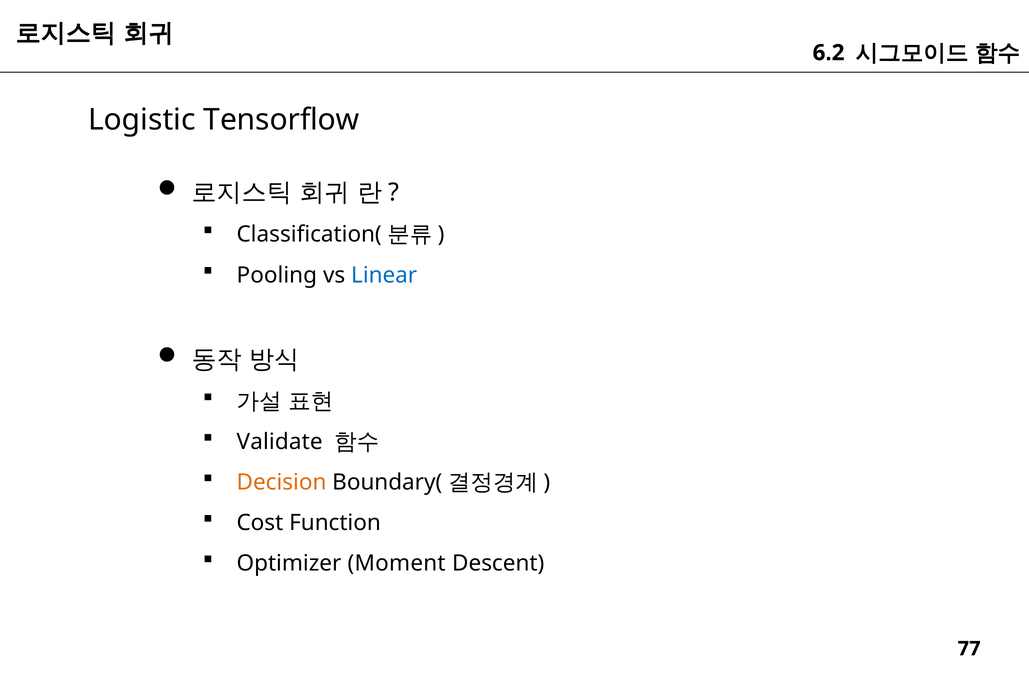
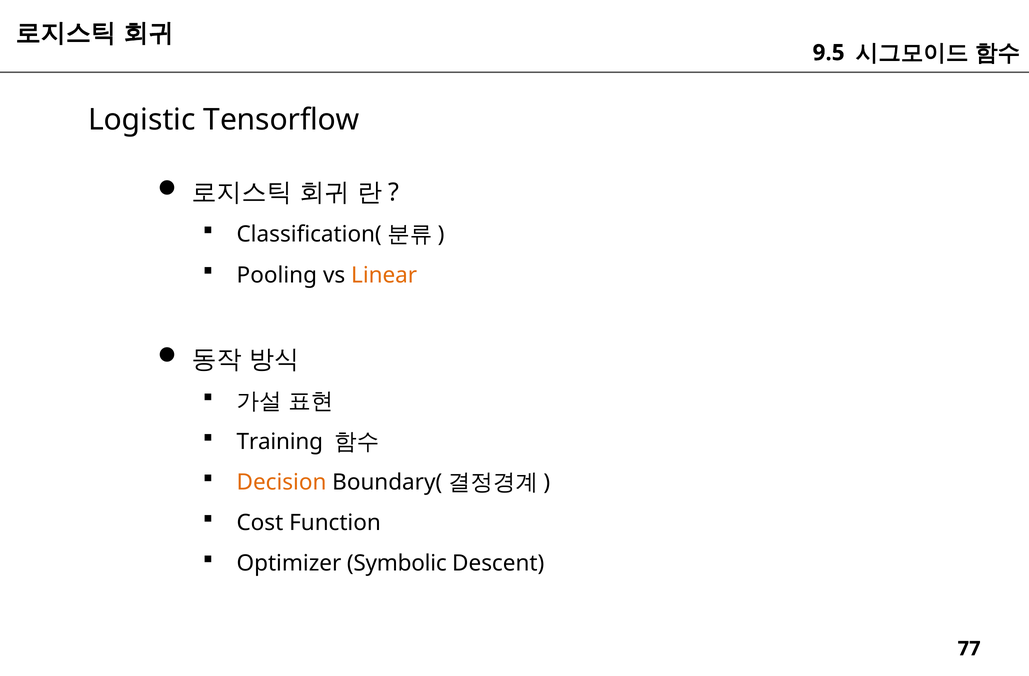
6.2: 6.2 -> 9.5 (829, 53)
Linear colour: blue -> orange (384, 275)
Validate: Validate -> Training (280, 442)
Moment: Moment -> Symbolic (397, 563)
